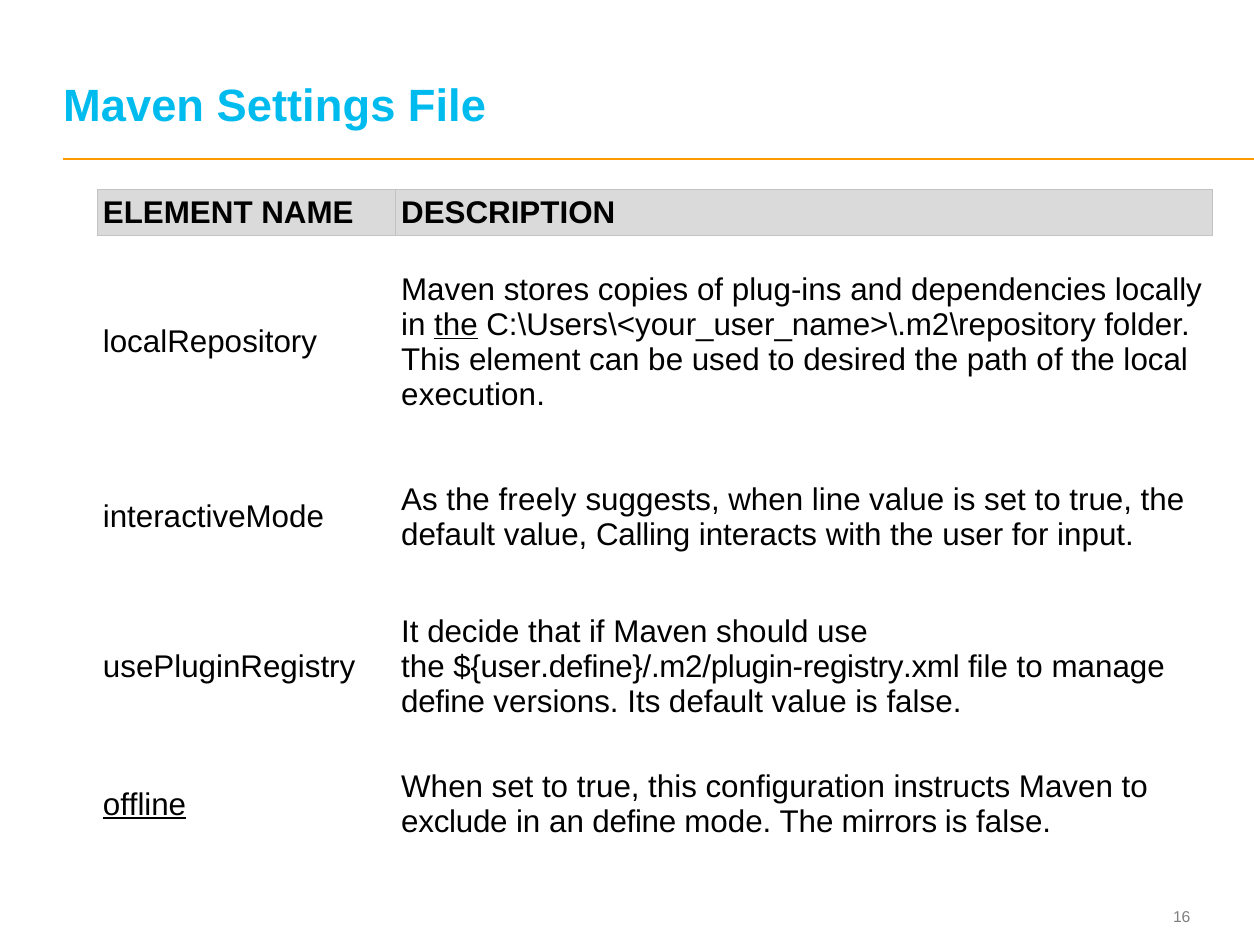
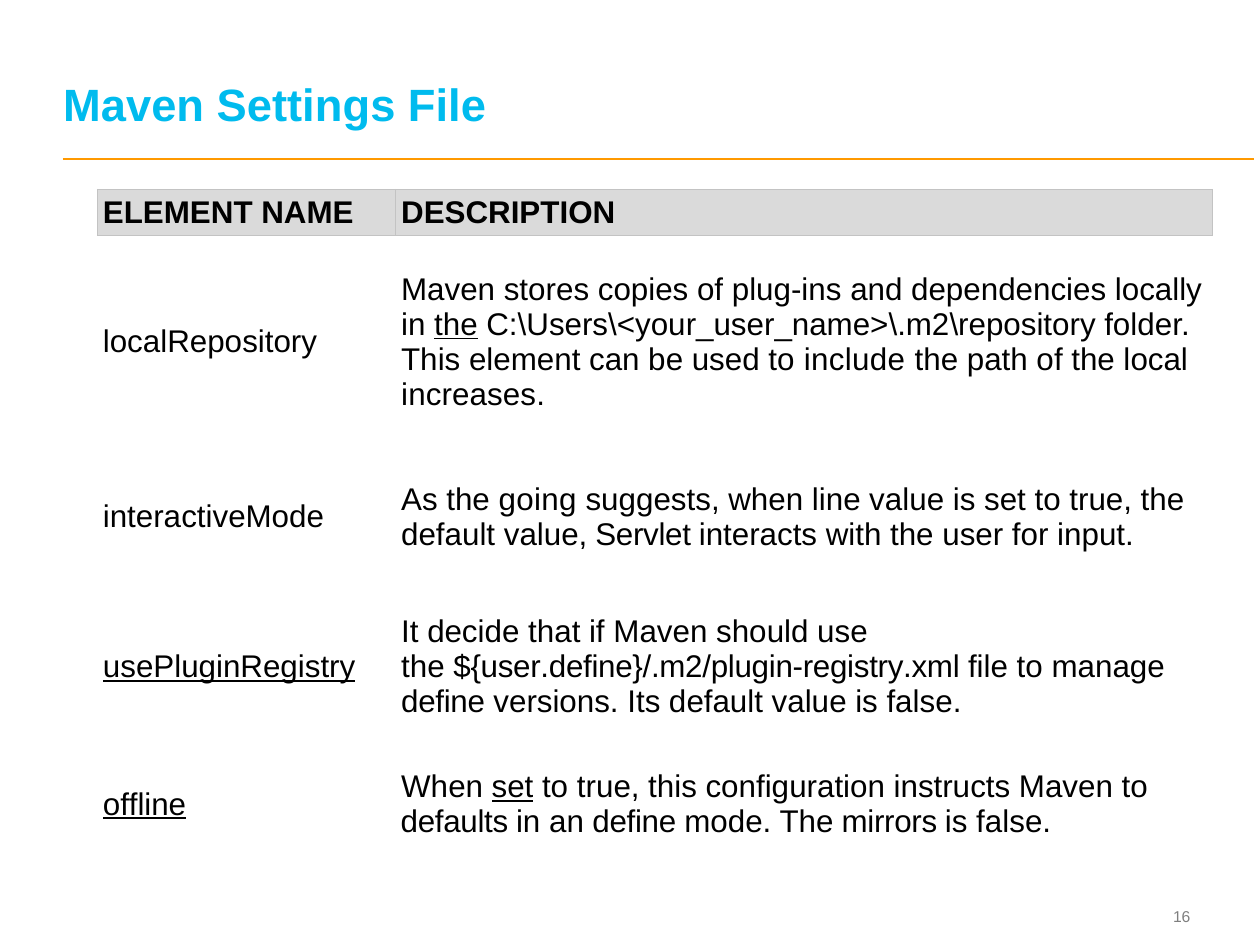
desired: desired -> include (854, 360)
execution: execution -> increases (473, 395)
freely: freely -> going (538, 500)
Calling: Calling -> Servlet (643, 535)
usePluginRegistry underline: none -> present (229, 668)
set underline: none -> present (513, 788)
exclude: exclude -> defaults (454, 823)
